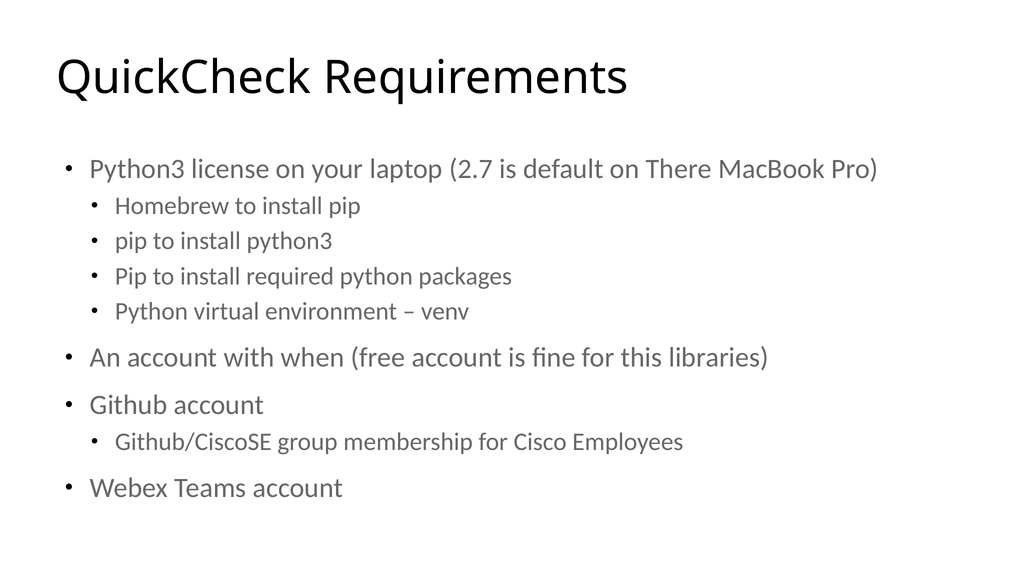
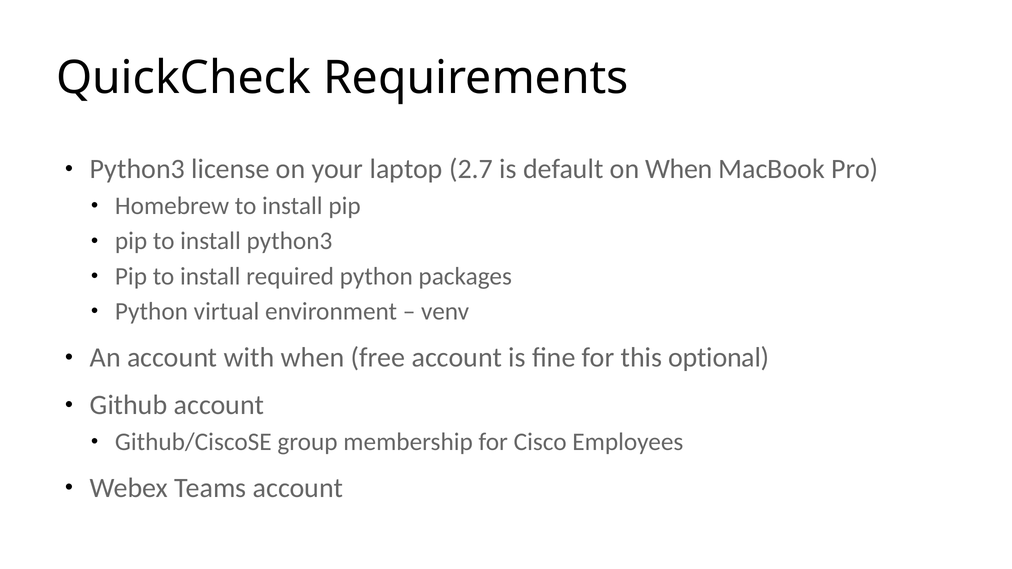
on There: There -> When (679, 169)
libraries: libraries -> optional (719, 358)
